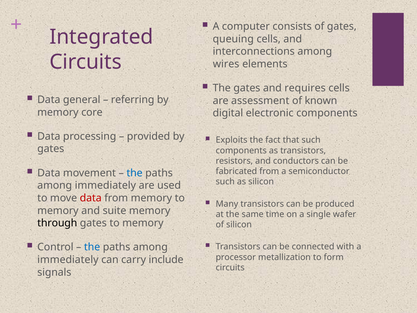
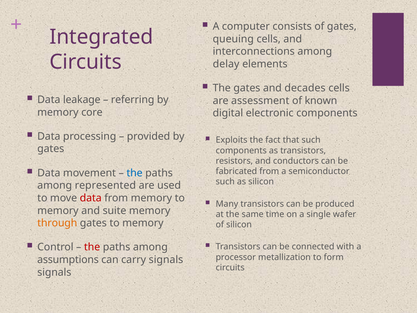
wires: wires -> delay (226, 64)
requires: requires -> decades (305, 88)
general: general -> leakage (82, 100)
immediately: immediately -> represented (105, 185)
through colour: black -> orange (57, 223)
the colour: blue -> red (92, 247)
immediately: immediately -> assumptions (68, 260)
carry include: include -> signals (166, 260)
